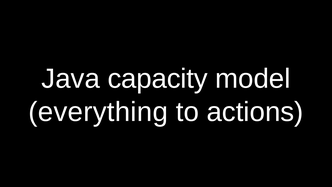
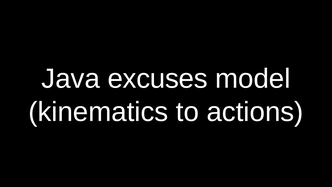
capacity: capacity -> excuses (158, 79)
everything: everything -> kinematics (98, 112)
